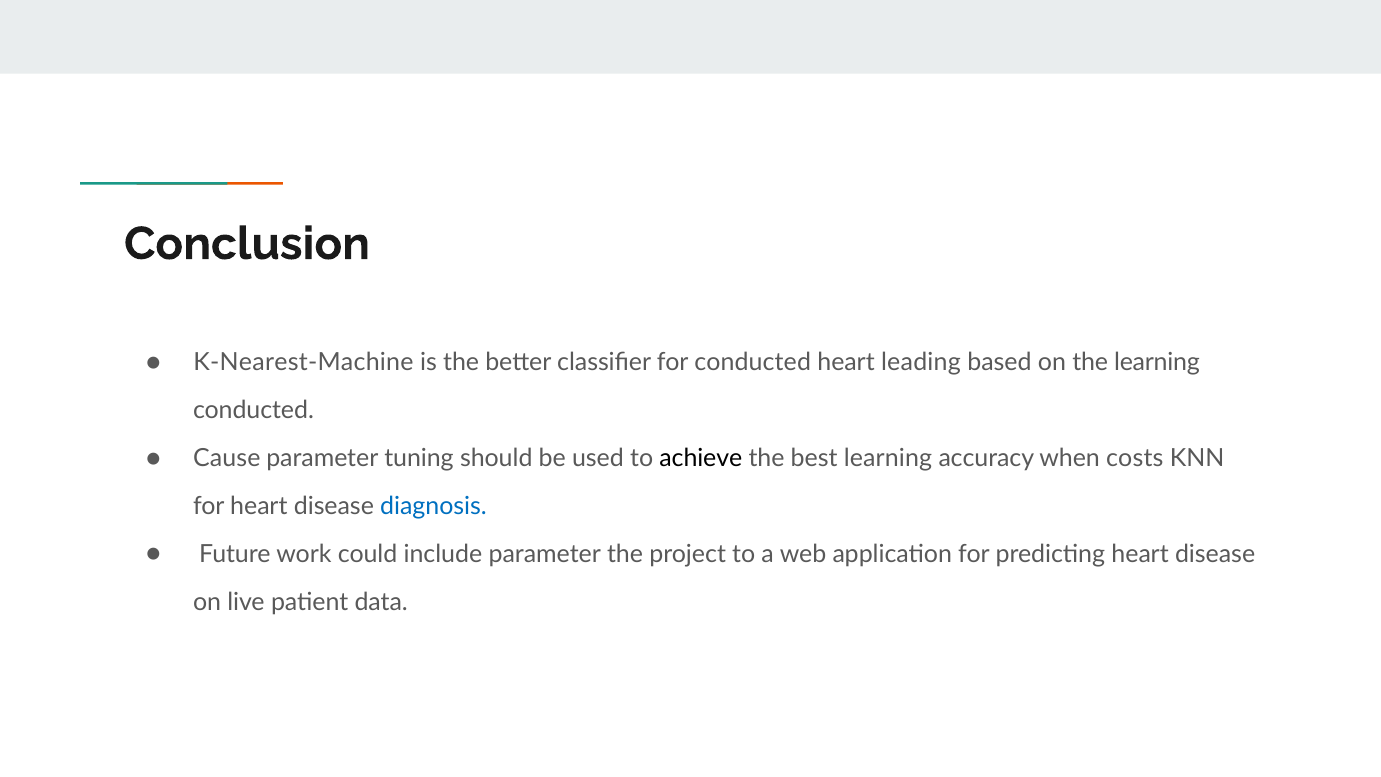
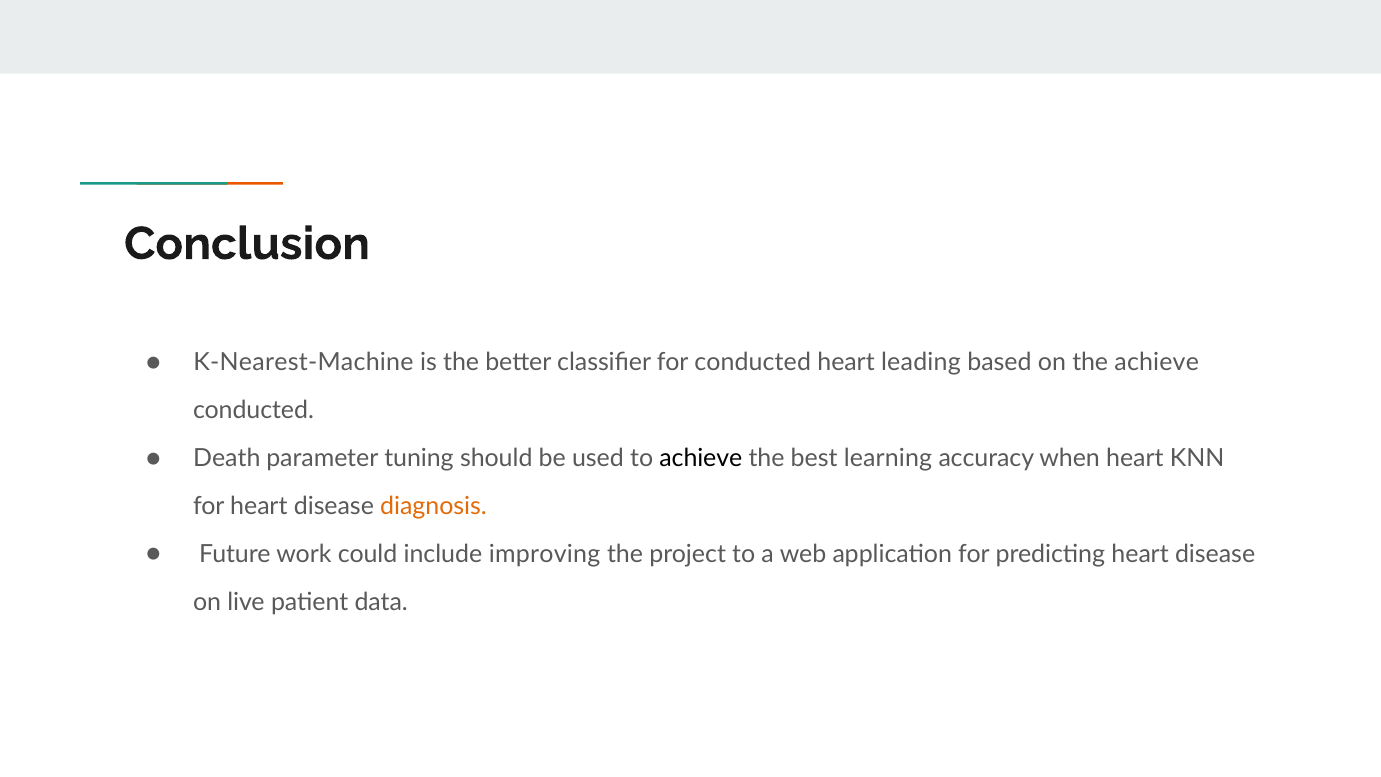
the learning: learning -> achieve (1157, 362)
Cause: Cause -> Death (227, 458)
when costs: costs -> heart (1135, 458)
diagnosis colour: blue -> orange (434, 506)
include parameter: parameter -> improving (545, 554)
